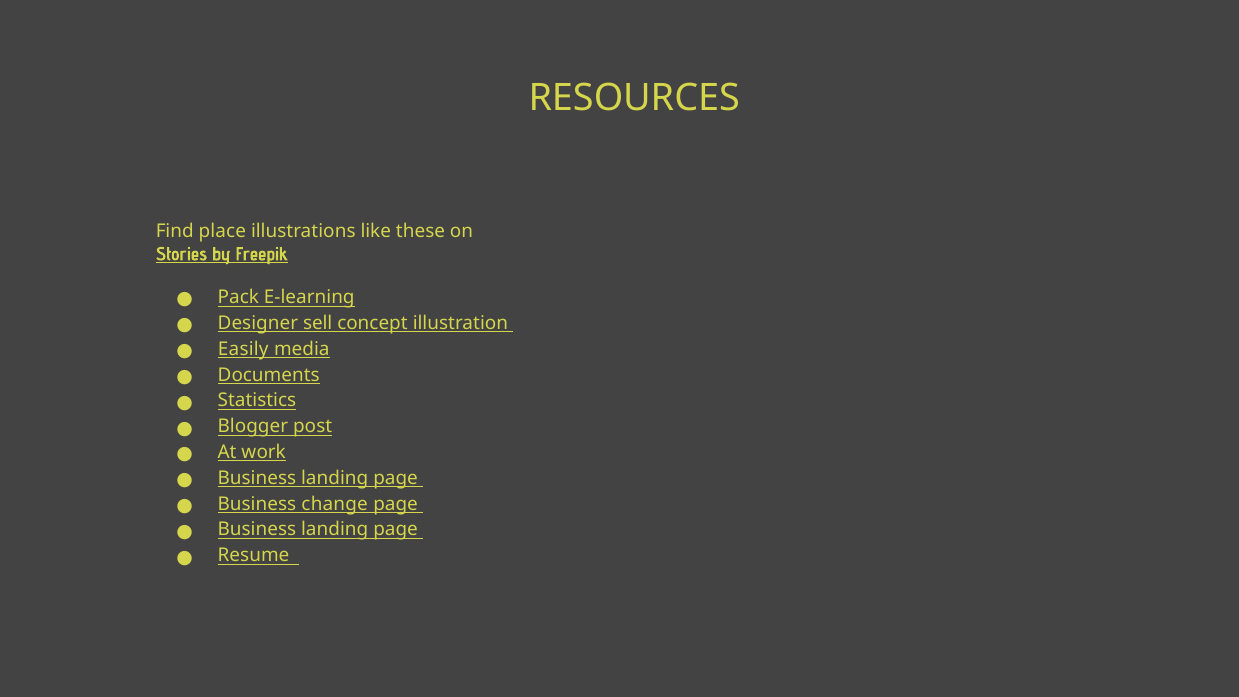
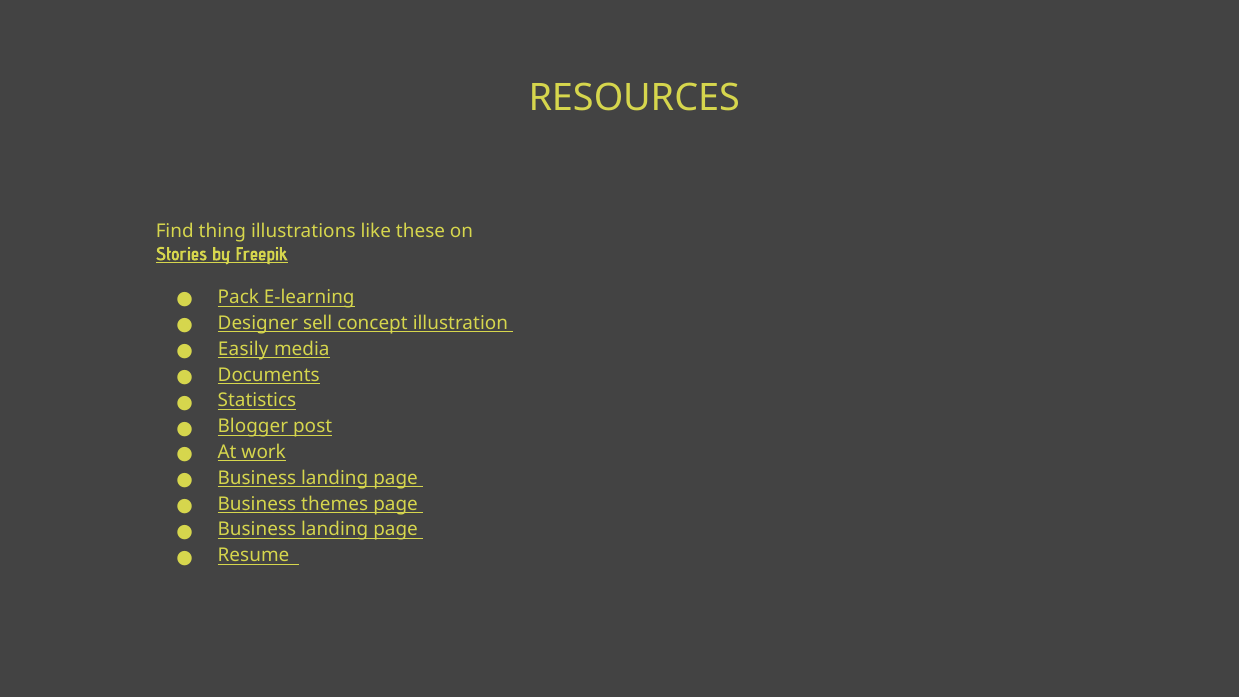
place: place -> thing (222, 231)
change: change -> themes (335, 504)
